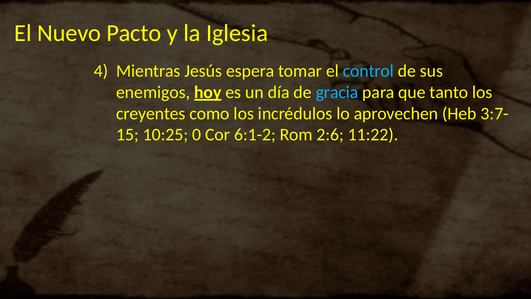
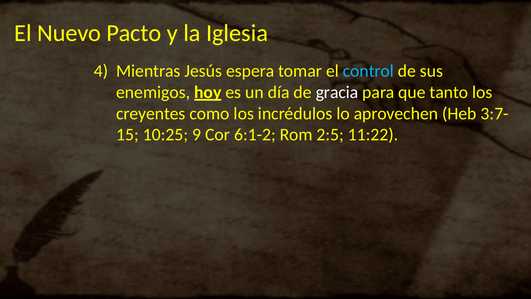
gracia colour: light blue -> white (337, 92)
0: 0 -> 9 (197, 135)
2:6: 2:6 -> 2:5 (330, 135)
